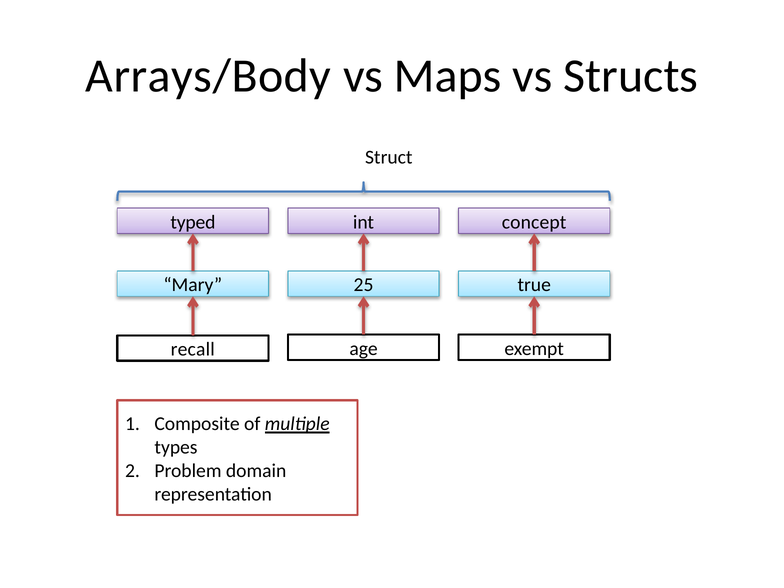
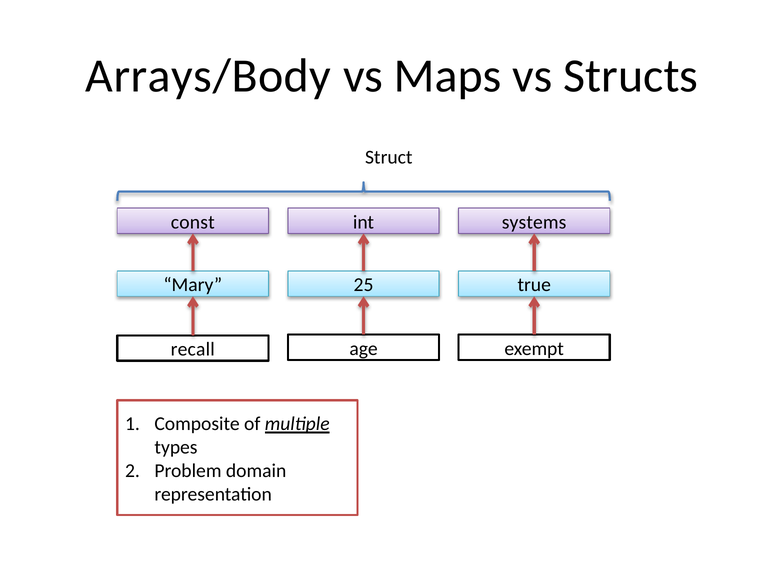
typed: typed -> const (193, 222)
concept: concept -> systems (534, 222)
